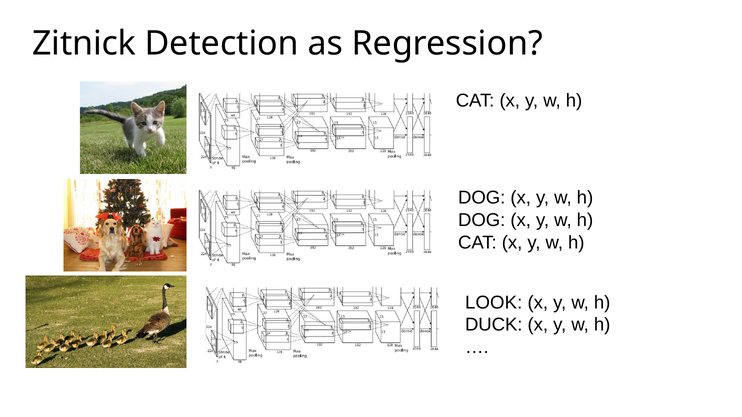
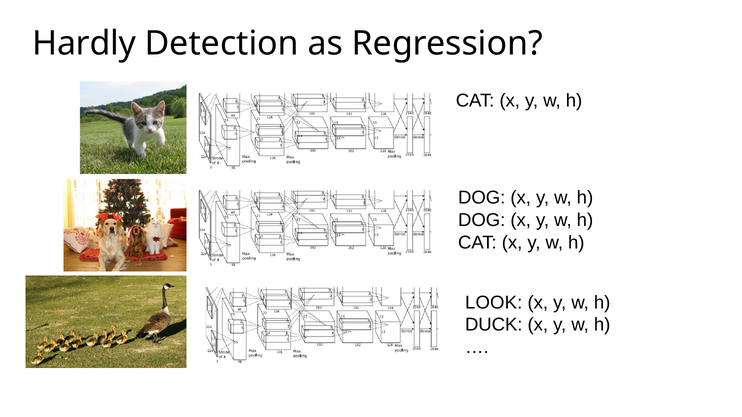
Zitnick: Zitnick -> Hardly (84, 44)
